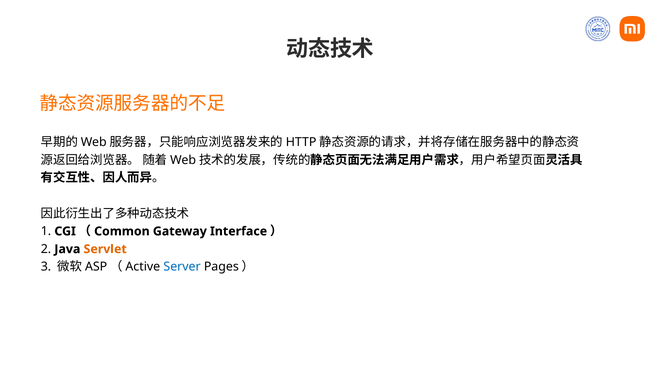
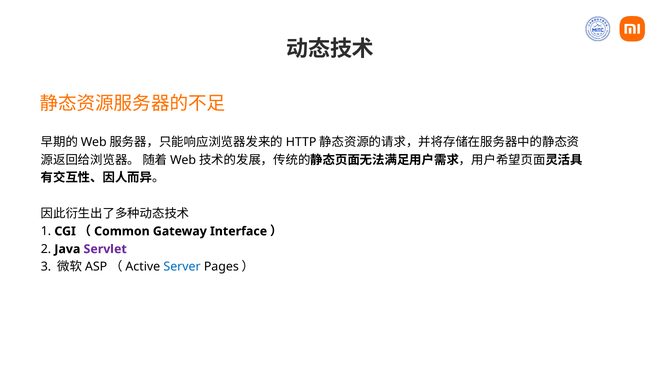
Servlet colour: orange -> purple (105, 249)
